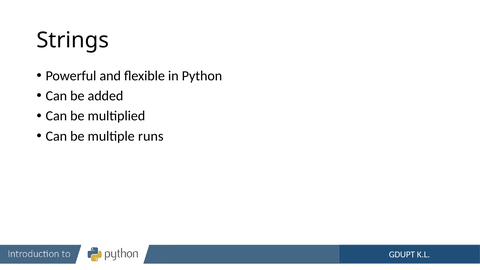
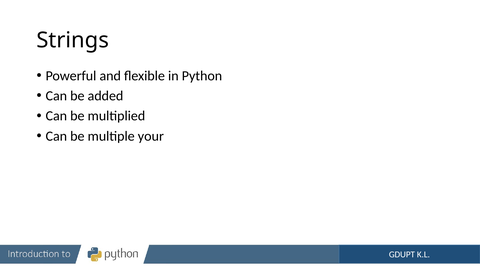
runs: runs -> your (151, 136)
